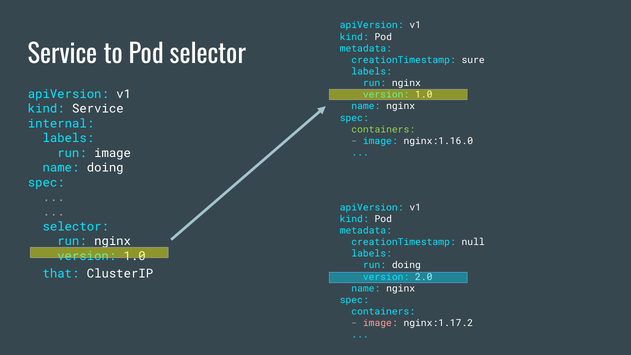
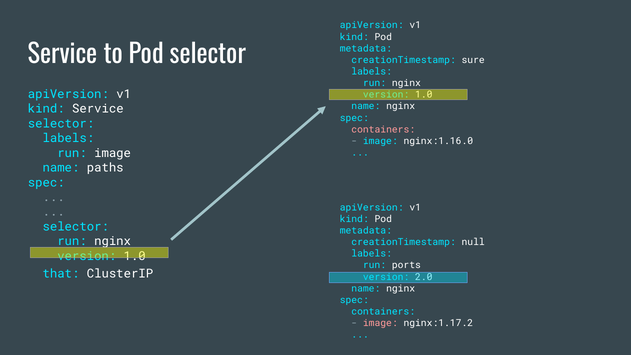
internal: internal -> selector (61, 124)
containers colour: light green -> pink (383, 129)
name doing: doing -> paths (105, 168)
run doing: doing -> ports (406, 265)
